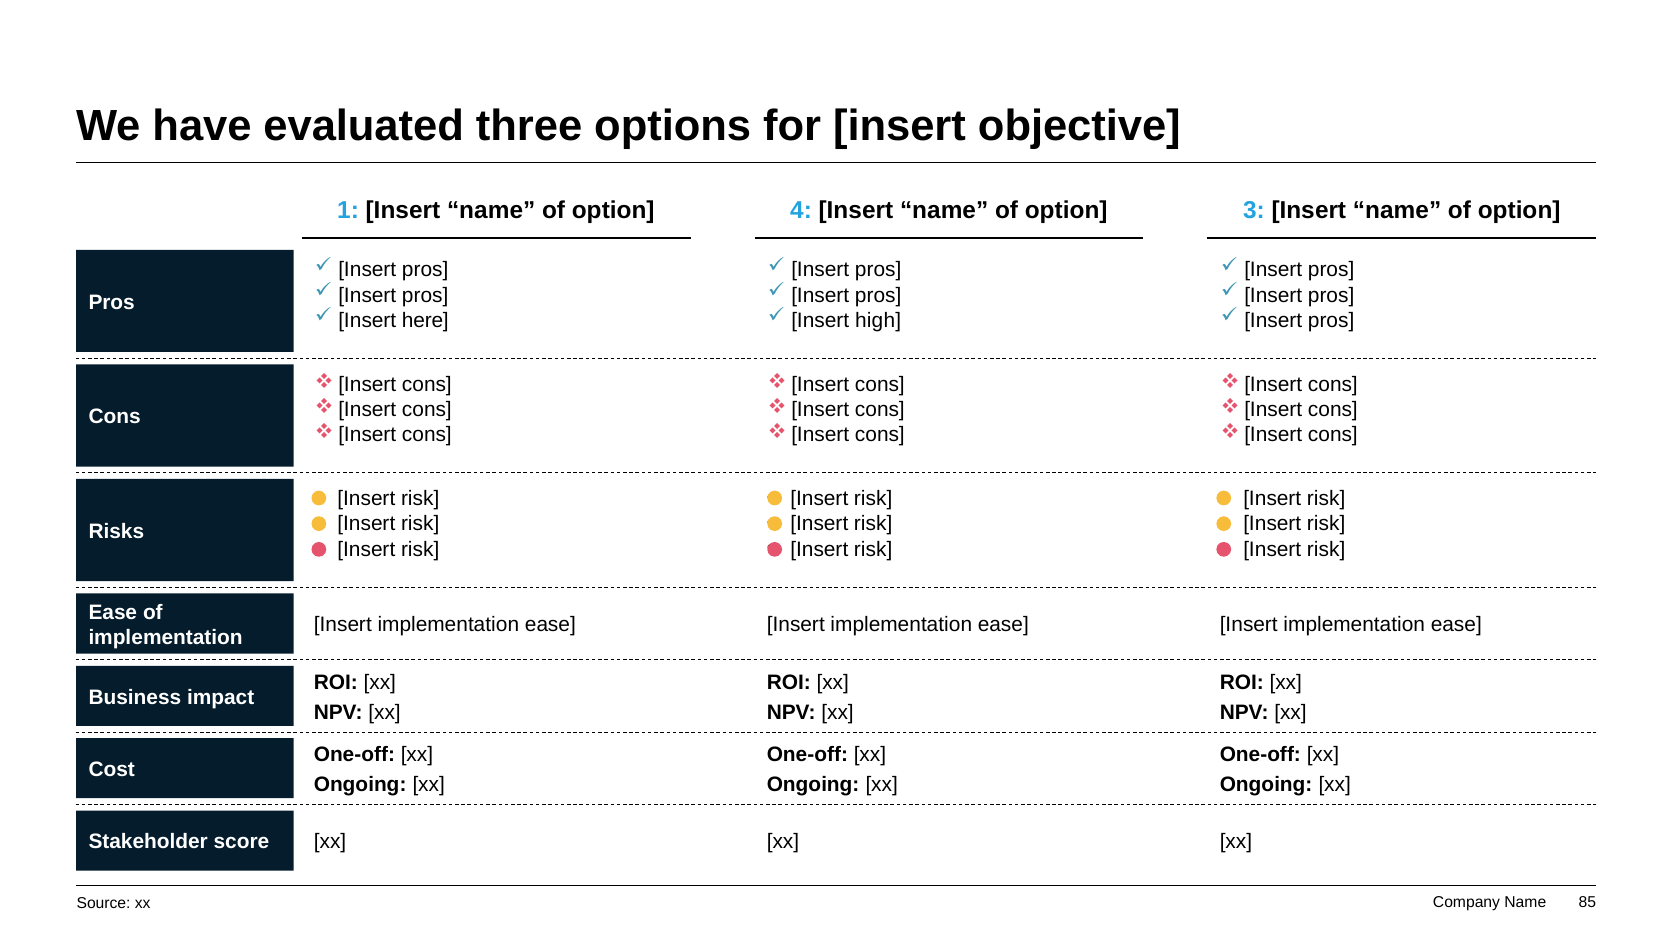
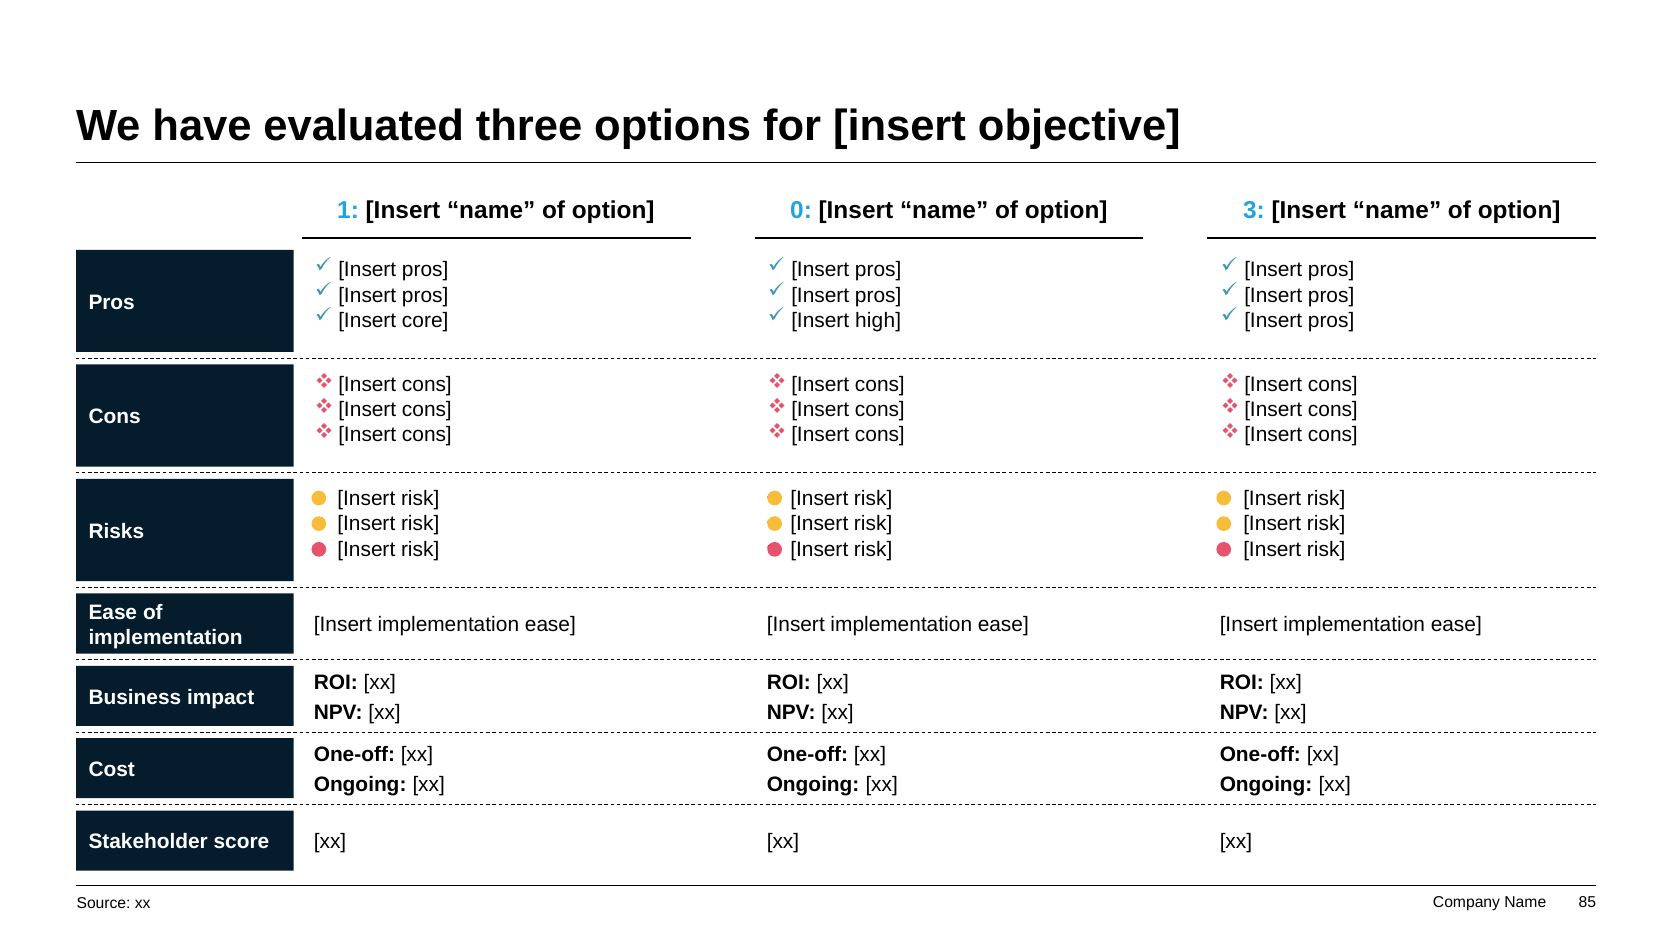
4: 4 -> 0 (801, 210)
here: here -> core (425, 320)
